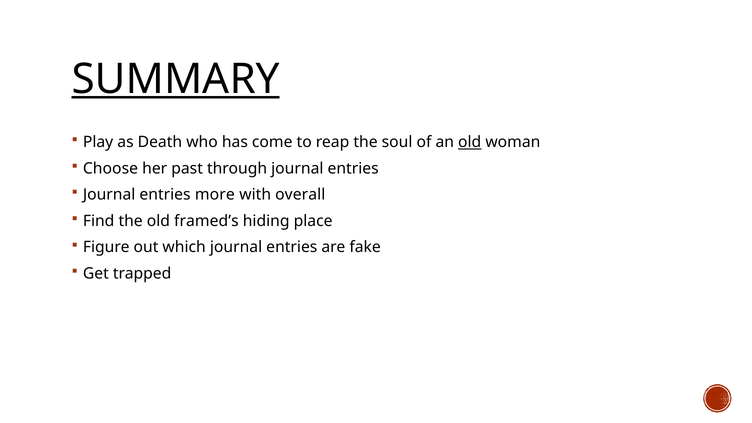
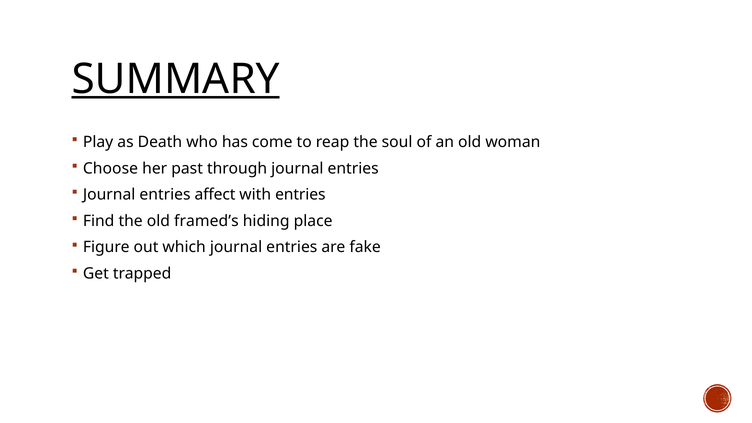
old underline: present -> none (470, 142)
more: more -> affect (215, 195)
with overall: overall -> entries (300, 195)
